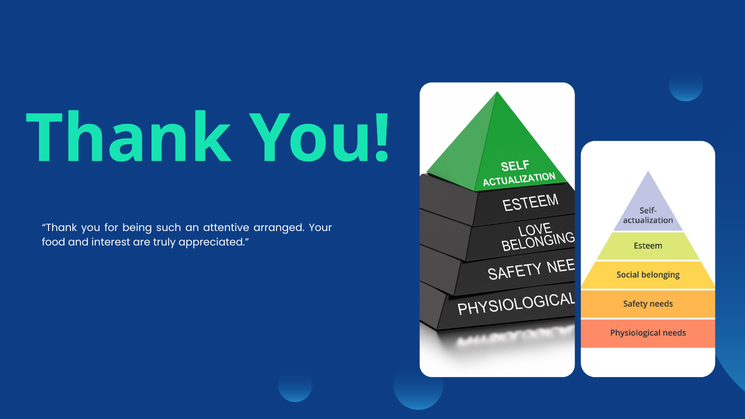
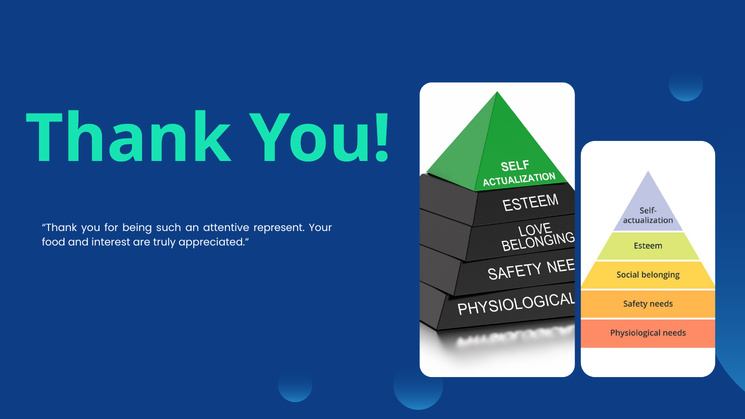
arranged: arranged -> represent (279, 228)
